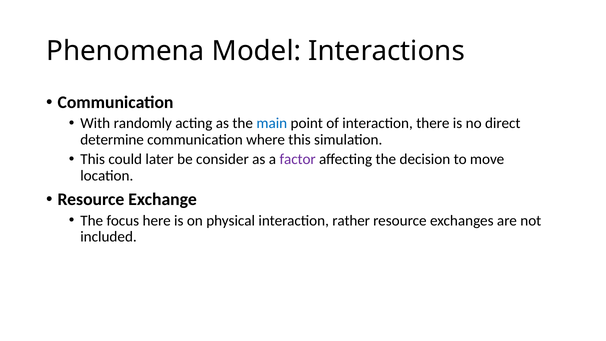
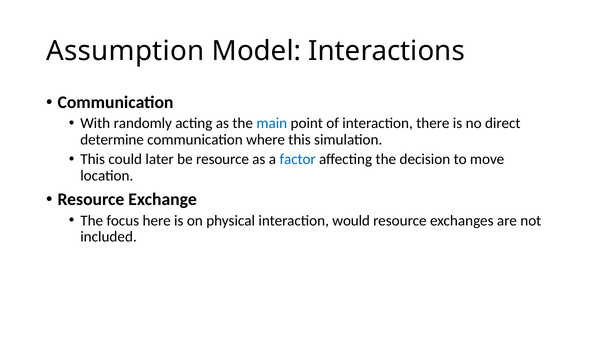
Phenomena: Phenomena -> Assumption (125, 51)
be consider: consider -> resource (223, 159)
factor colour: purple -> blue (298, 159)
rather: rather -> would (351, 220)
